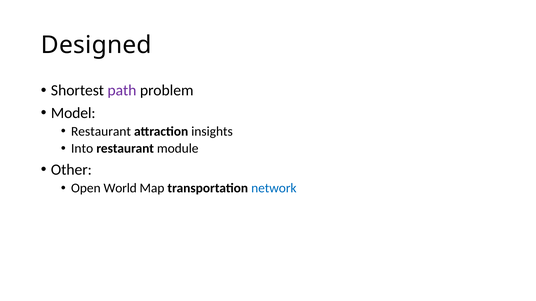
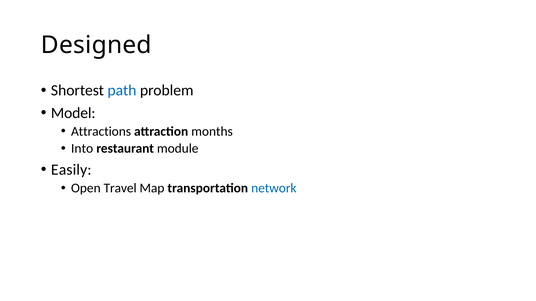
path colour: purple -> blue (122, 91)
Restaurant: Restaurant -> Attractions (101, 132)
insights: insights -> months (212, 132)
Other: Other -> Easily (71, 170)
World: World -> Travel (120, 189)
